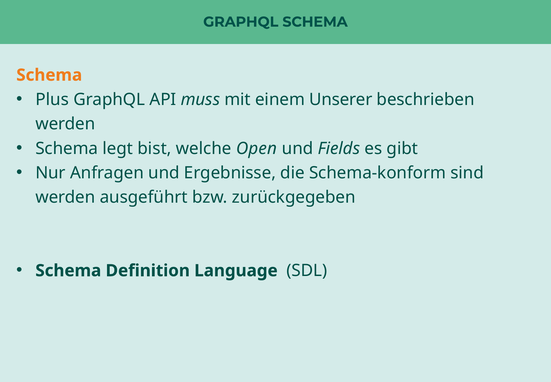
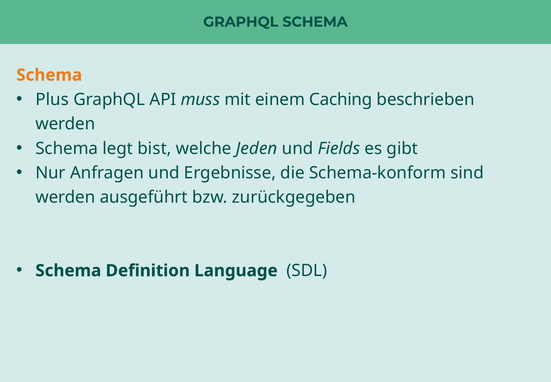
Unserer: Unserer -> Caching (341, 99)
Open: Open -> Jeden (257, 148)
